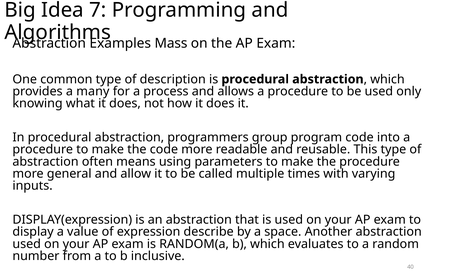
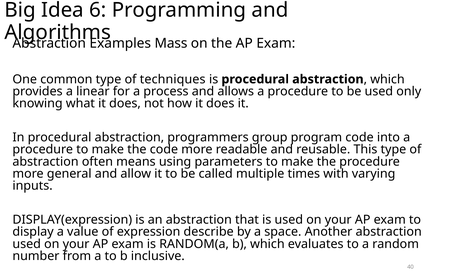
7: 7 -> 6 (98, 10)
description: description -> techniques (173, 79)
many: many -> linear (93, 92)
